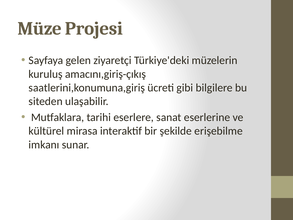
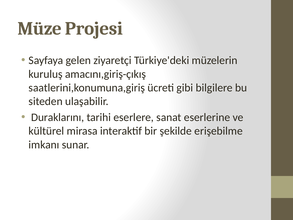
Mutfaklara: Mutfaklara -> Duraklarını (58, 117)
